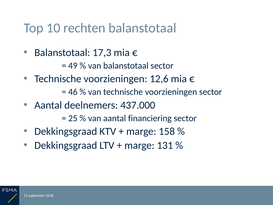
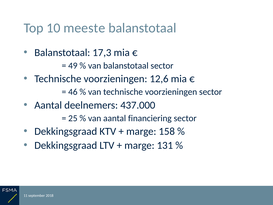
rechten: rechten -> meeste (84, 28)
